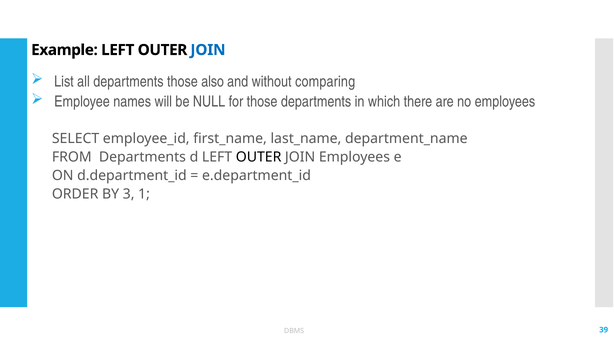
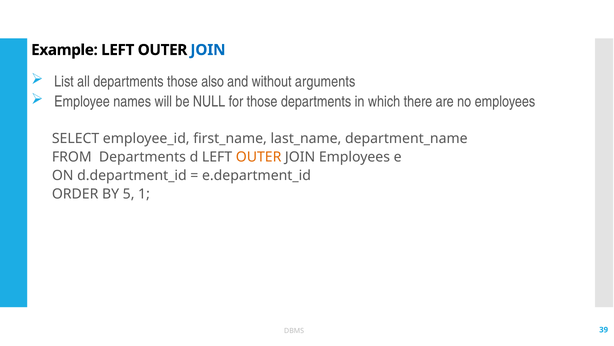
comparing: comparing -> arguments (325, 82)
OUTER colour: black -> orange (259, 157)
3: 3 -> 5 (129, 194)
